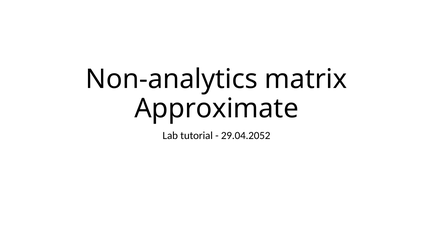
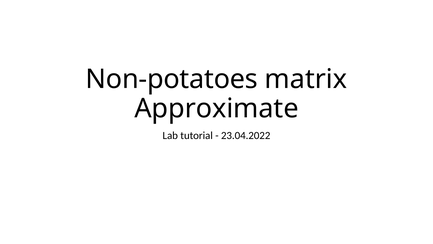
Non-analytics: Non-analytics -> Non-potatoes (172, 79)
29.04.2052: 29.04.2052 -> 23.04.2022 (246, 135)
